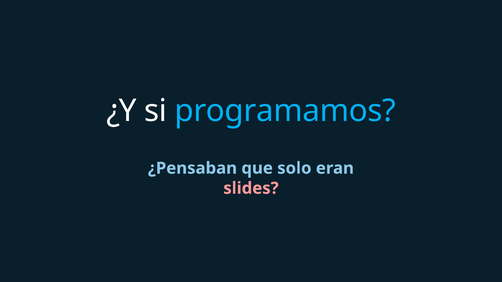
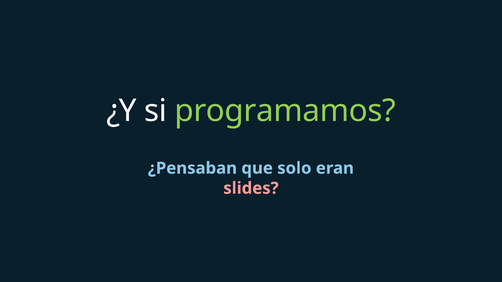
programamos colour: light blue -> light green (285, 111)
